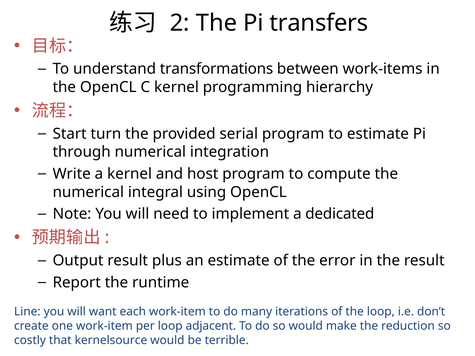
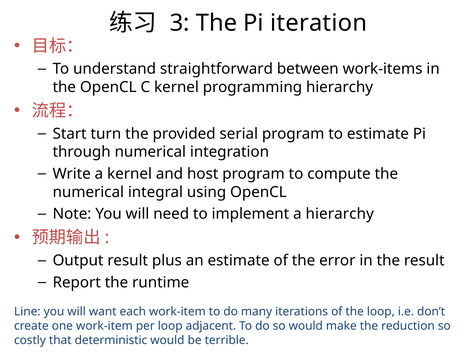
2: 2 -> 3 (180, 23)
transfers: transfers -> iteration (319, 23)
transformations: transformations -> straightforward (216, 69)
a dedicated: dedicated -> hierarchy (340, 214)
kernelsource: kernelsource -> deterministic (111, 340)
